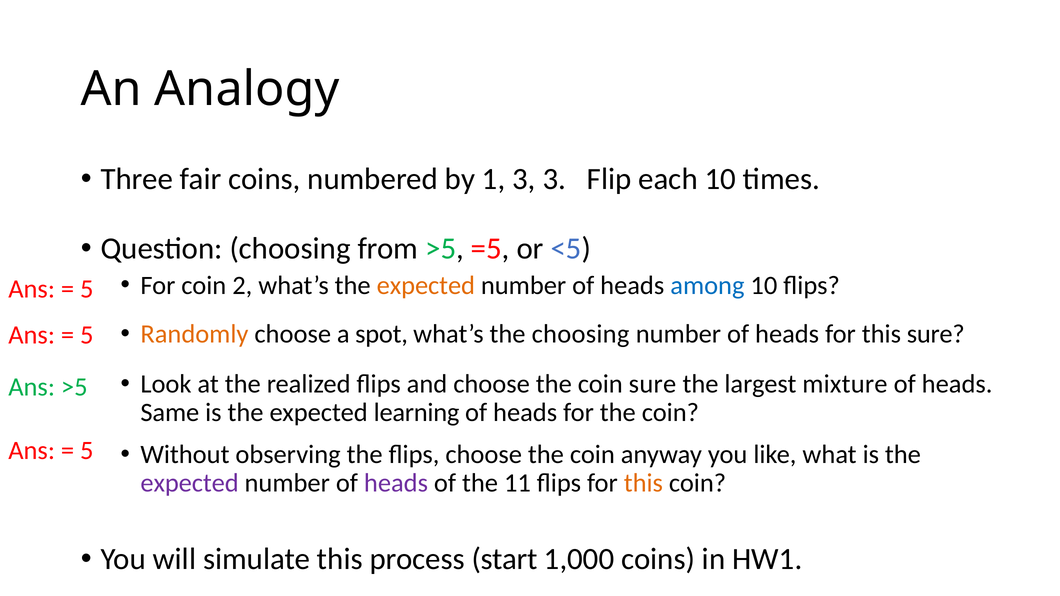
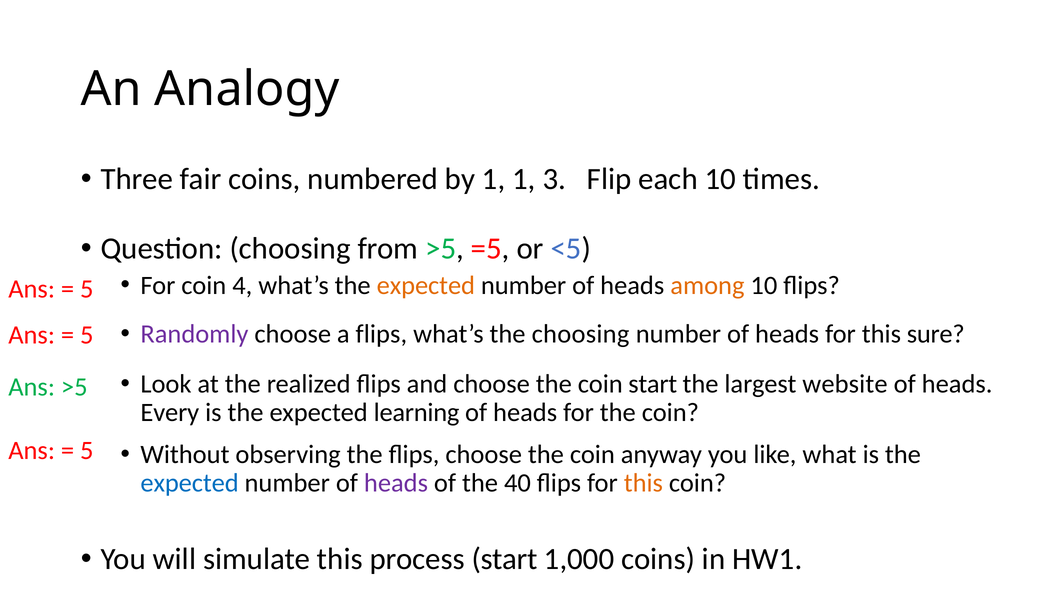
1 3: 3 -> 1 (524, 179)
2: 2 -> 4 (242, 285)
among colour: blue -> orange (707, 285)
Randomly colour: orange -> purple (194, 334)
a spot: spot -> flips (381, 334)
coin sure: sure -> start (653, 384)
mixture: mixture -> website (845, 384)
Same: Same -> Every (170, 413)
expected colour: purple -> blue (190, 483)
11: 11 -> 40 (517, 483)
